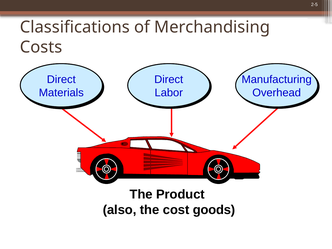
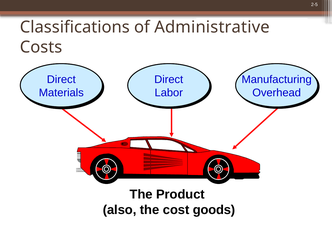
Merchandising: Merchandising -> Administrative (212, 27)
